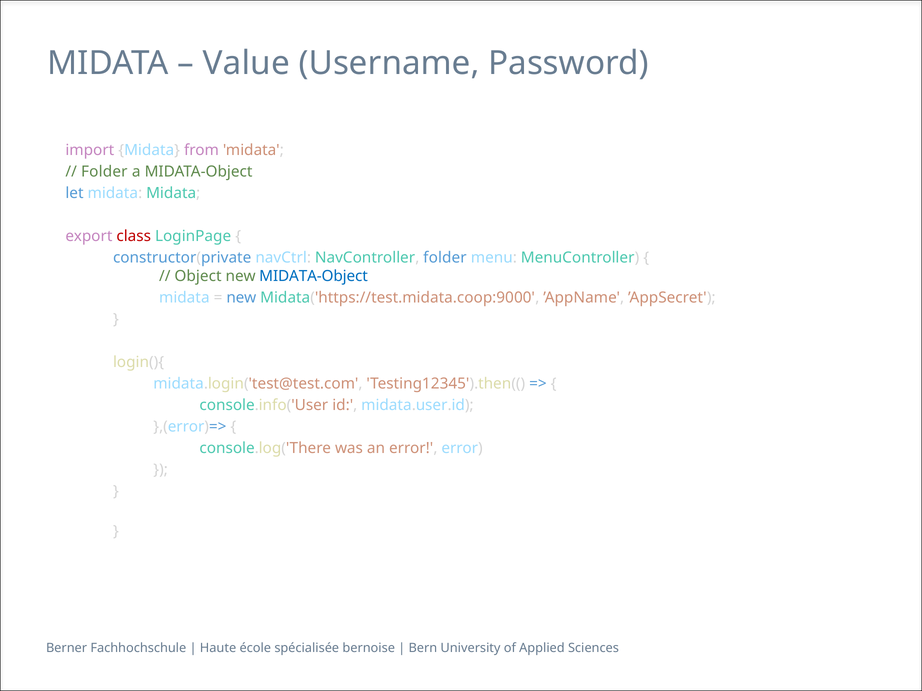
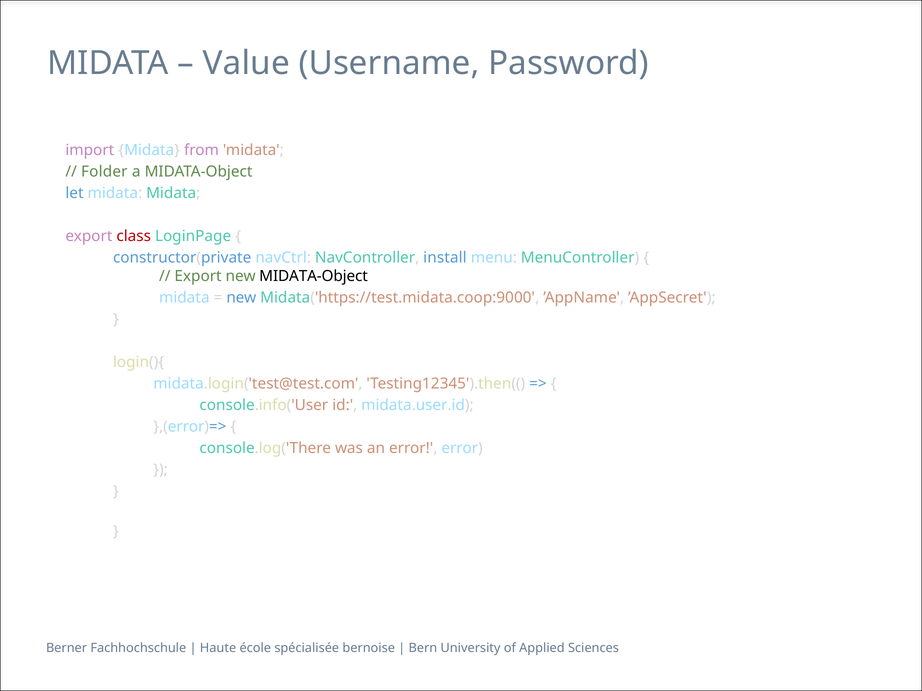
NavController folder: folder -> install (445, 258)
Object: Object -> Export (198, 276)
MIDATA-Object colour: blue -> black (314, 276)
